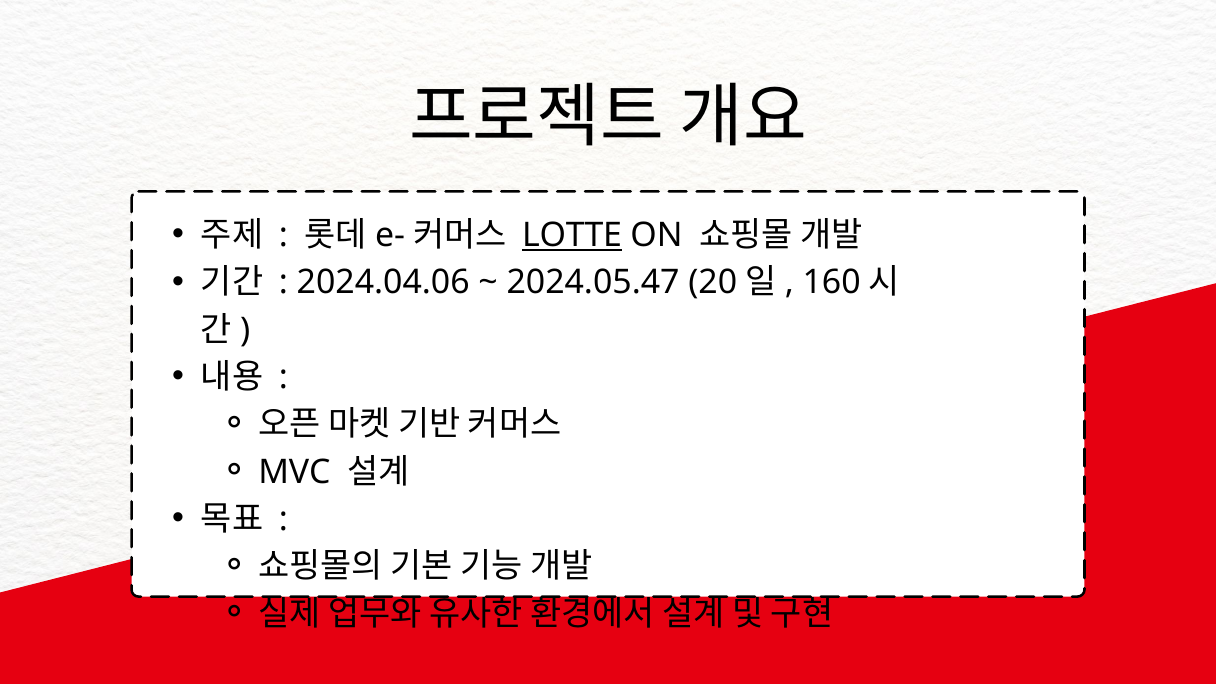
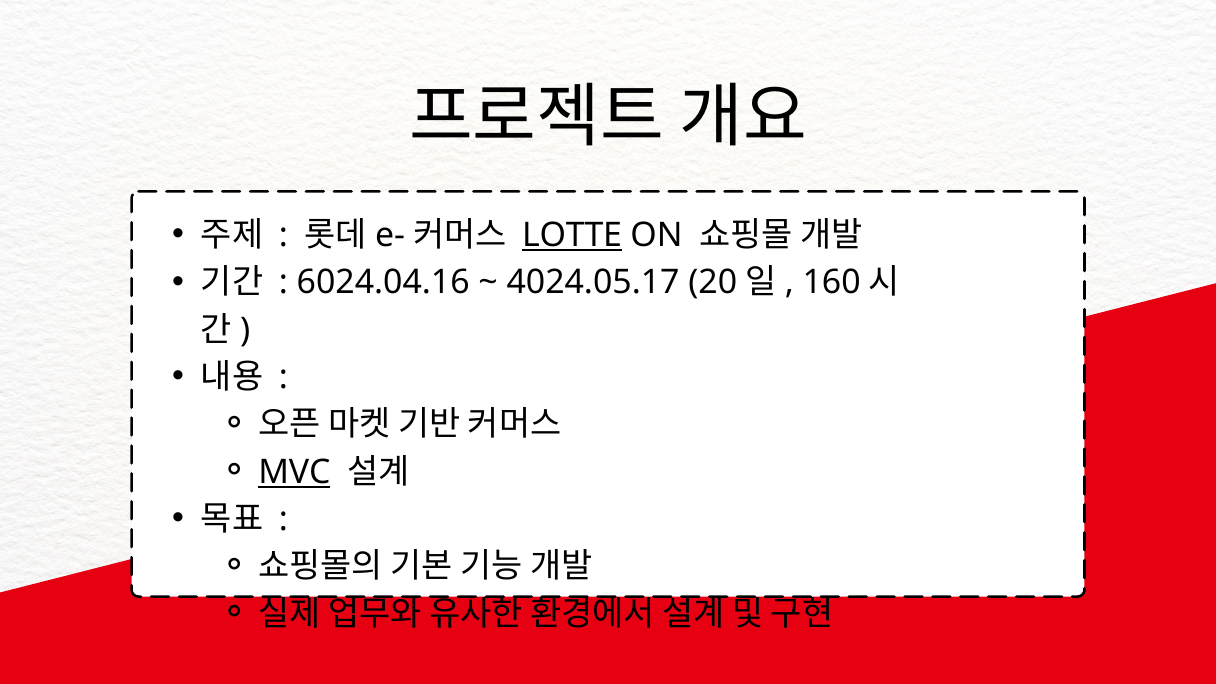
2024.04.06: 2024.04.06 -> 6024.04.16 (383, 283)
2024.05.47: 2024.05.47 -> 4024.05.17 (593, 283)
MVC underline: none -> present (294, 472)
